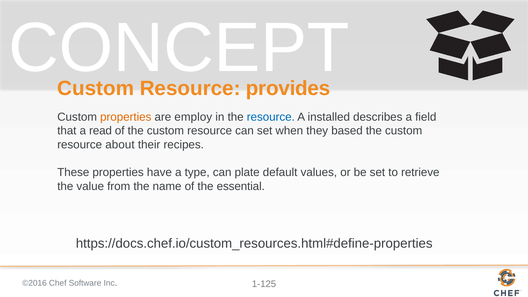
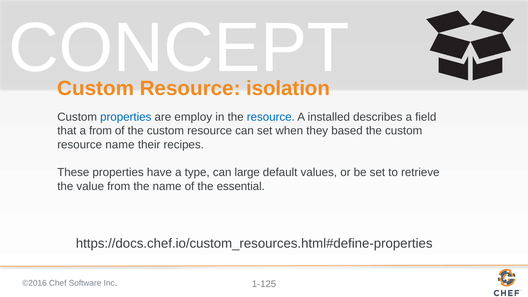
provides: provides -> isolation (288, 89)
properties colour: orange -> blue (126, 117)
a read: read -> from (101, 131)
resource about: about -> name (120, 145)
plate: plate -> large (247, 172)
